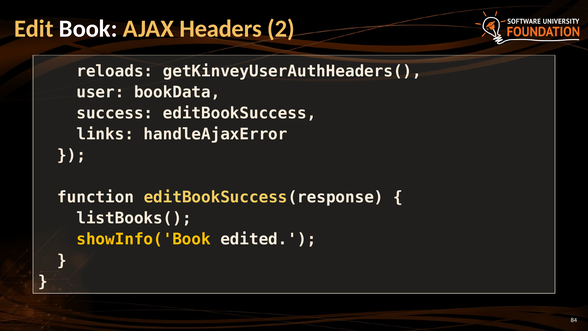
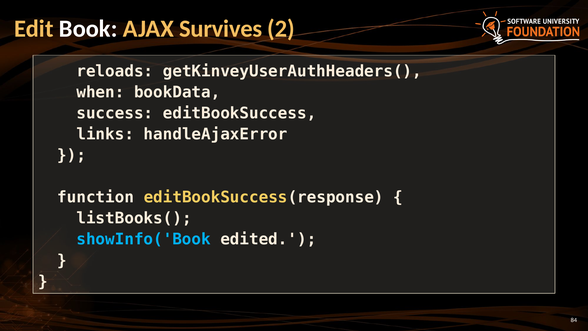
Headers: Headers -> Survives (221, 29)
user: user -> when (100, 92)
showInfo('Book colour: yellow -> light blue (144, 239)
